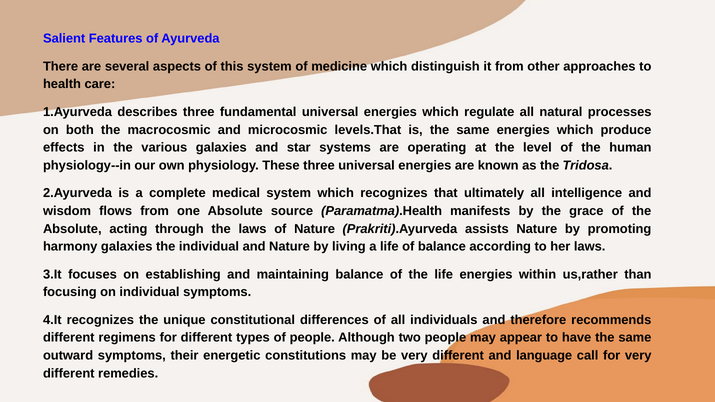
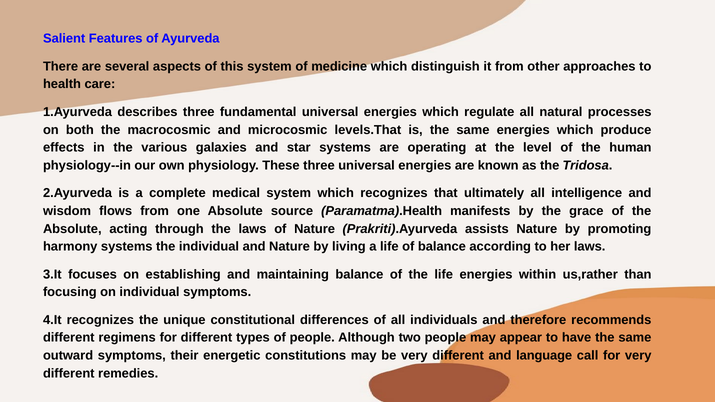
harmony galaxies: galaxies -> systems (127, 247)
